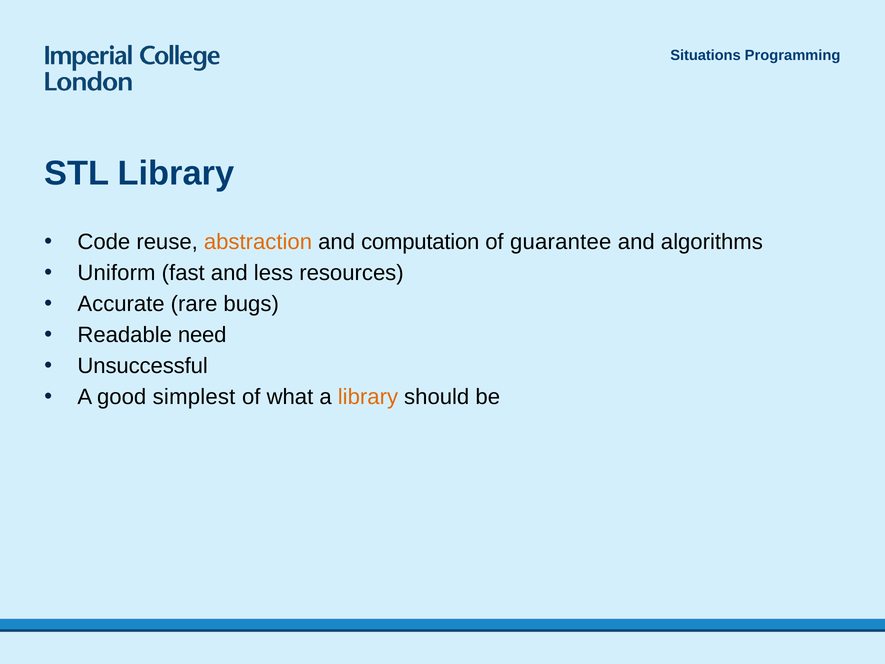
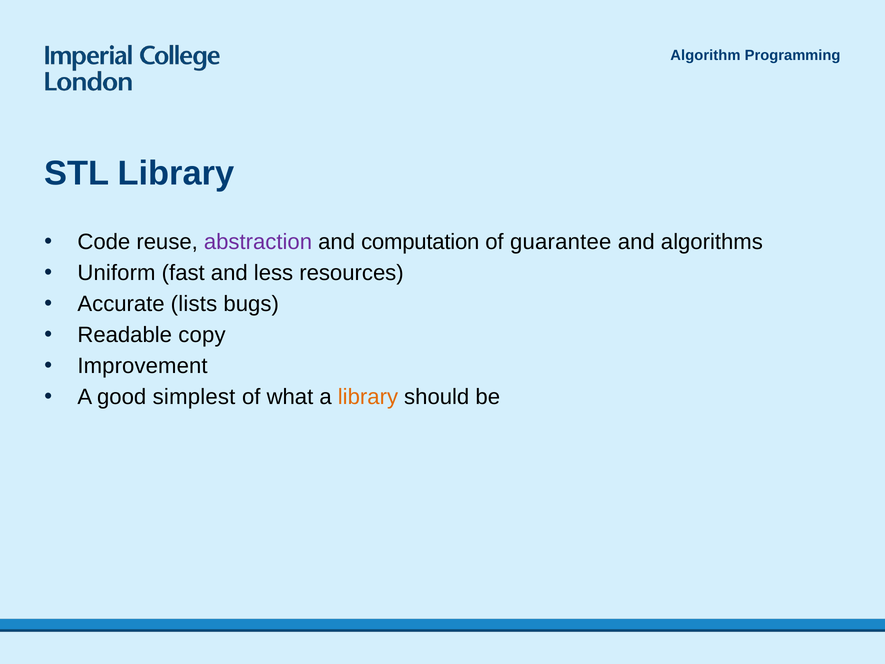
Situations: Situations -> Algorithm (705, 55)
abstraction colour: orange -> purple (258, 242)
rare: rare -> lists (194, 304)
need: need -> copy (202, 335)
Unsuccessful: Unsuccessful -> Improvement (143, 366)
